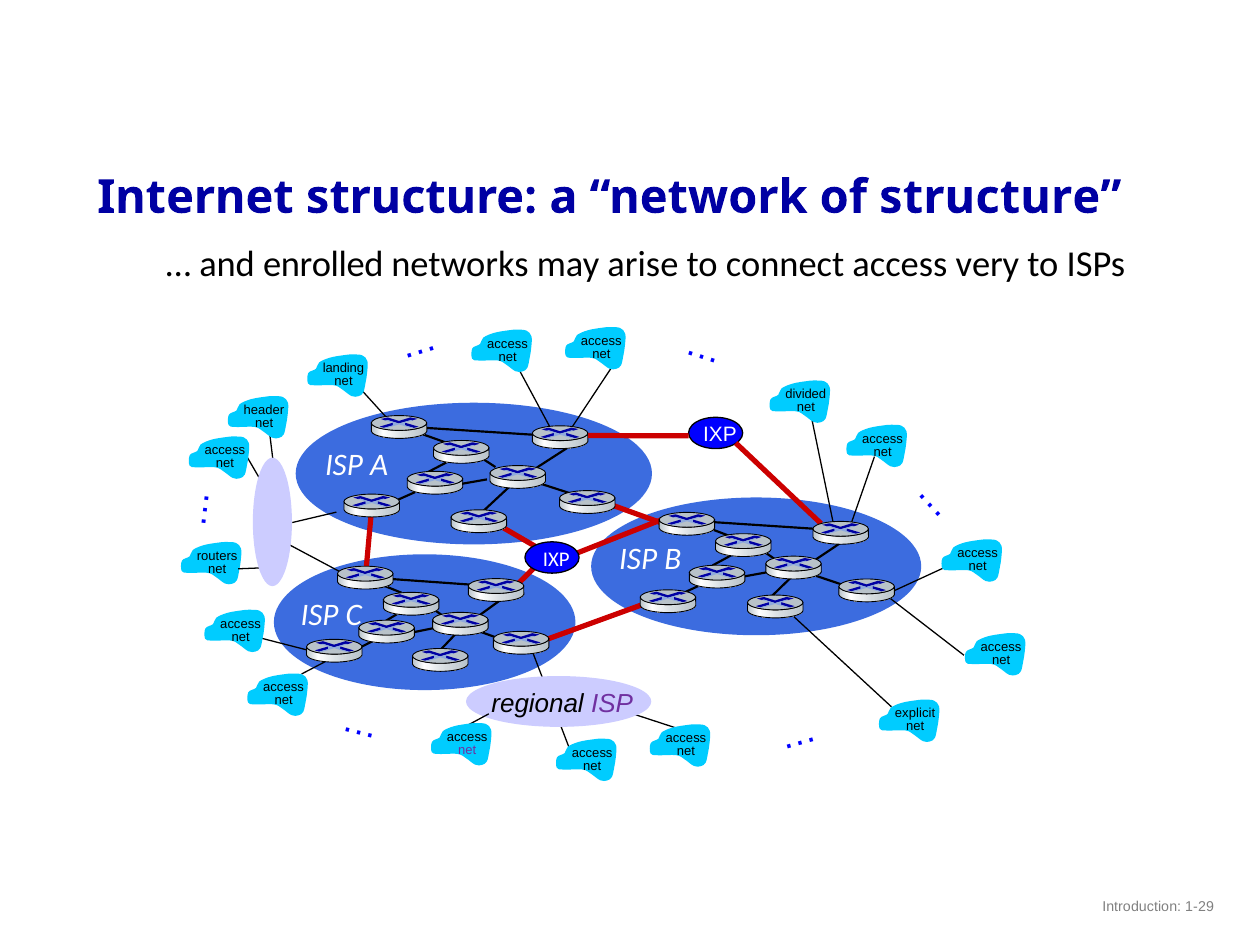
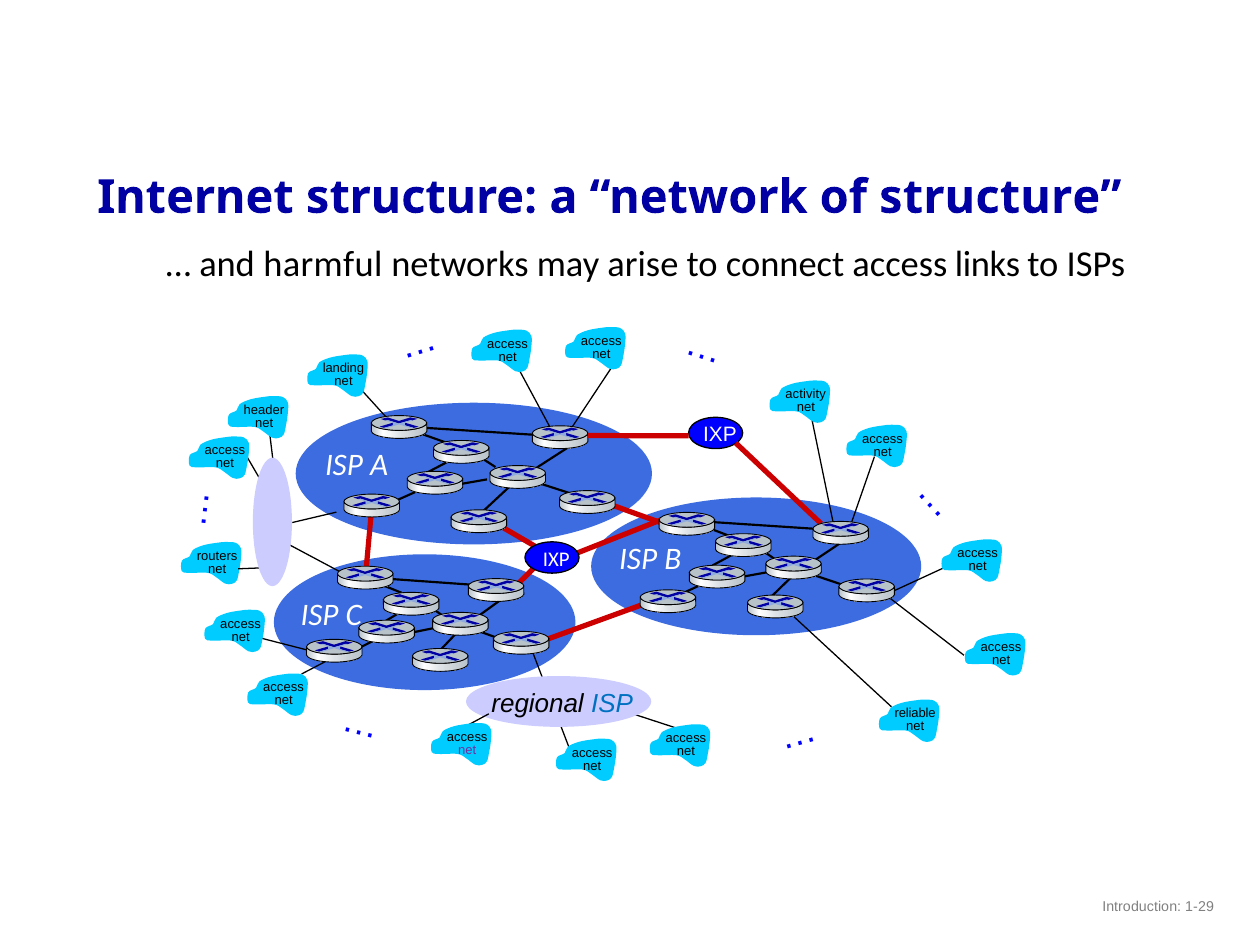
enrolled: enrolled -> harmful (323, 264)
very: very -> links (988, 264)
divided: divided -> activity (806, 394)
ISP colour: purple -> blue (612, 703)
explicit: explicit -> reliable (915, 713)
